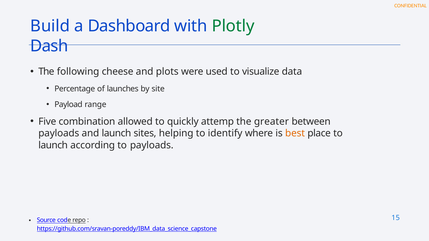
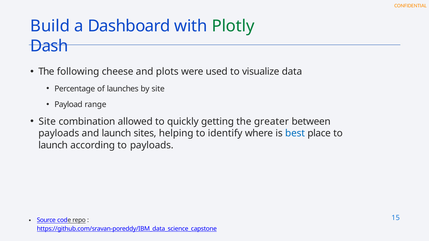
Five: Five -> Site (47, 122)
attemp: attemp -> getting (218, 122)
best colour: orange -> blue (295, 133)
